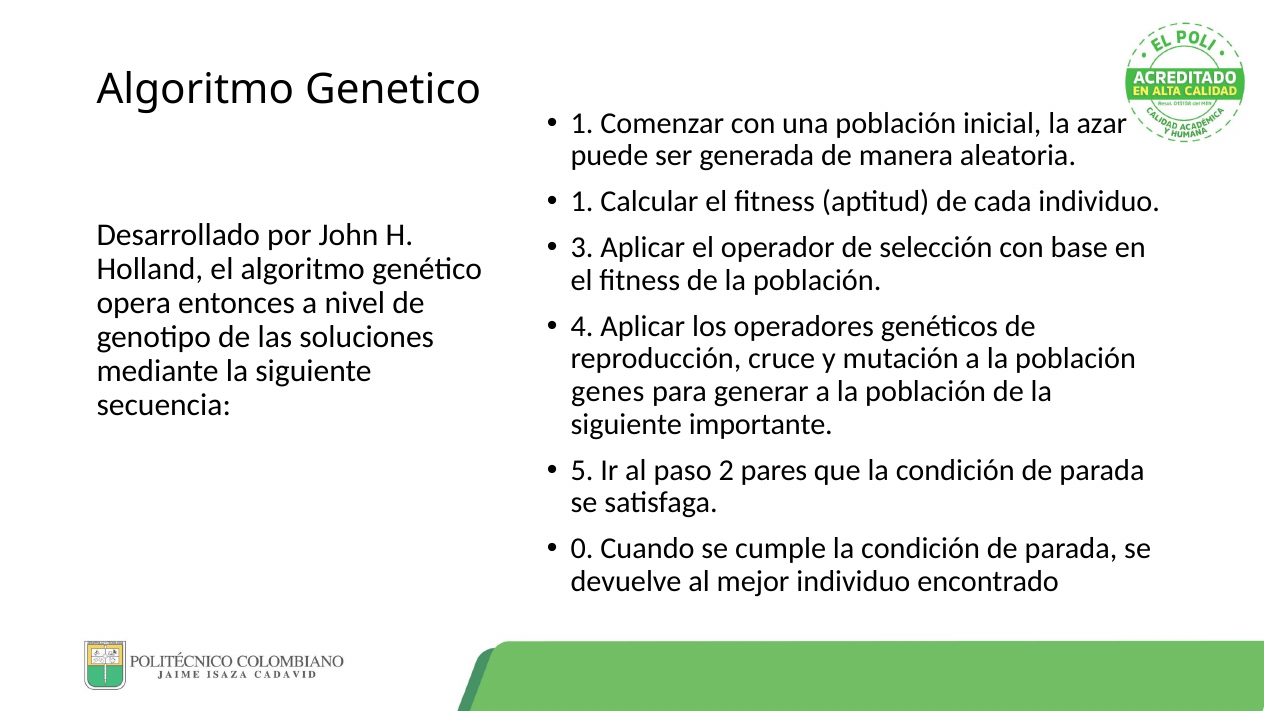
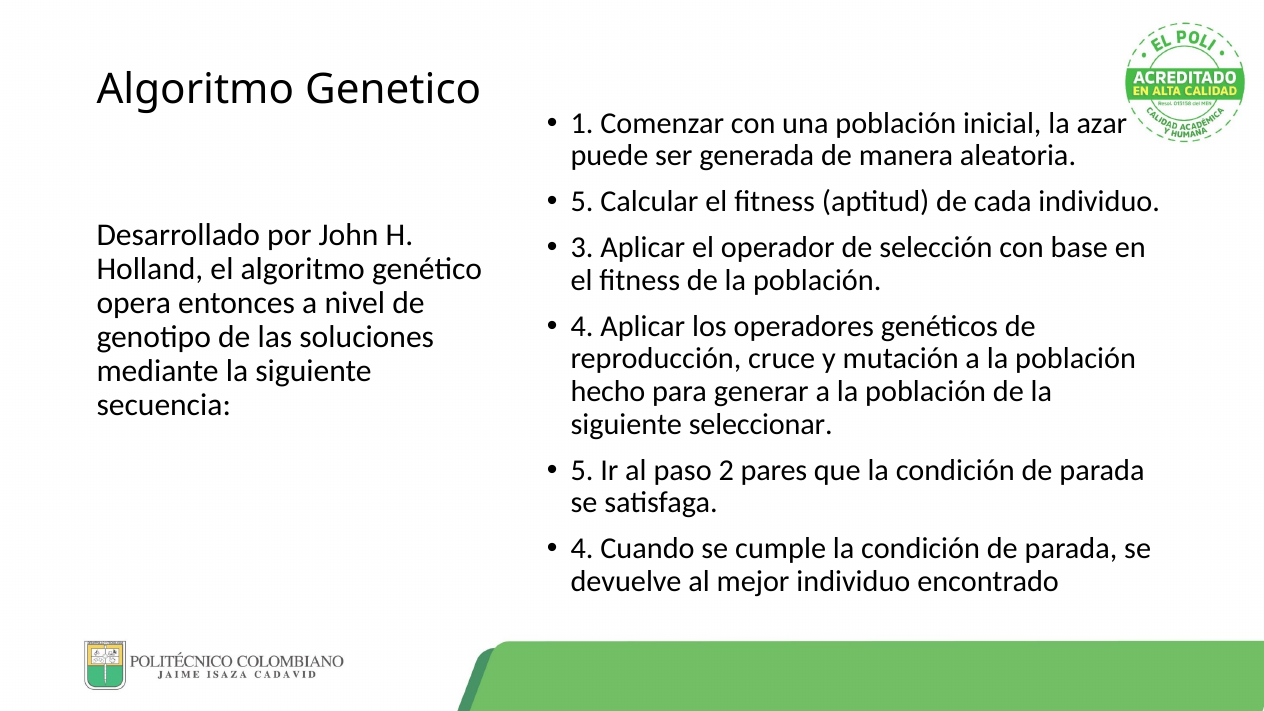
1: 1 -> 5 (582, 202)
genes: genes -> hecho (608, 392)
importante: importante -> seleccionar (761, 424)
0: 0 -> 4 (582, 549)
